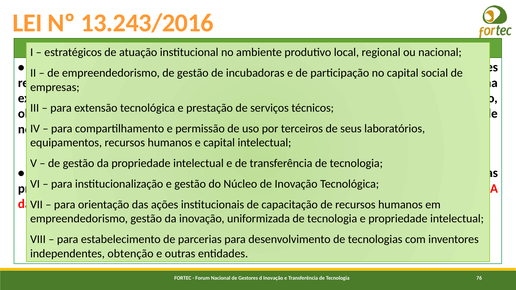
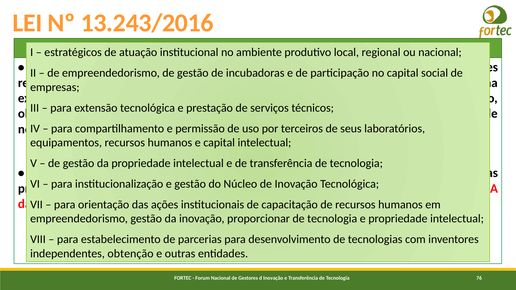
uniformizada: uniformizada -> proporcionar (259, 219)
